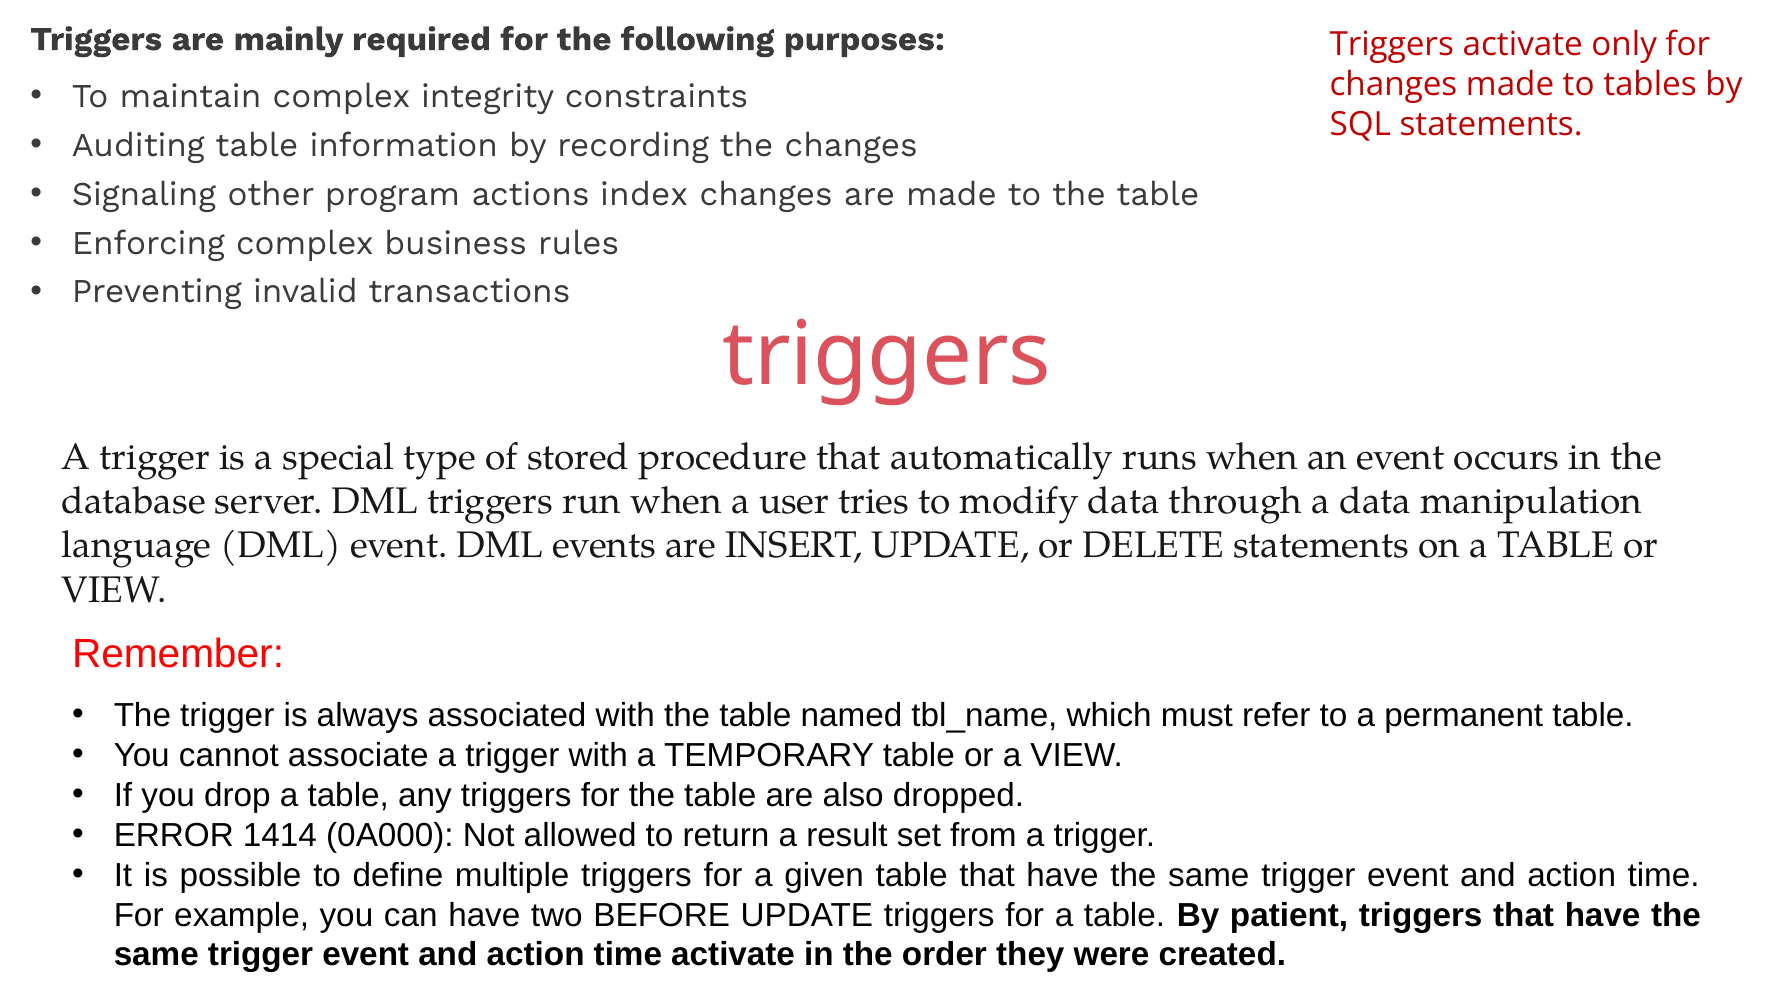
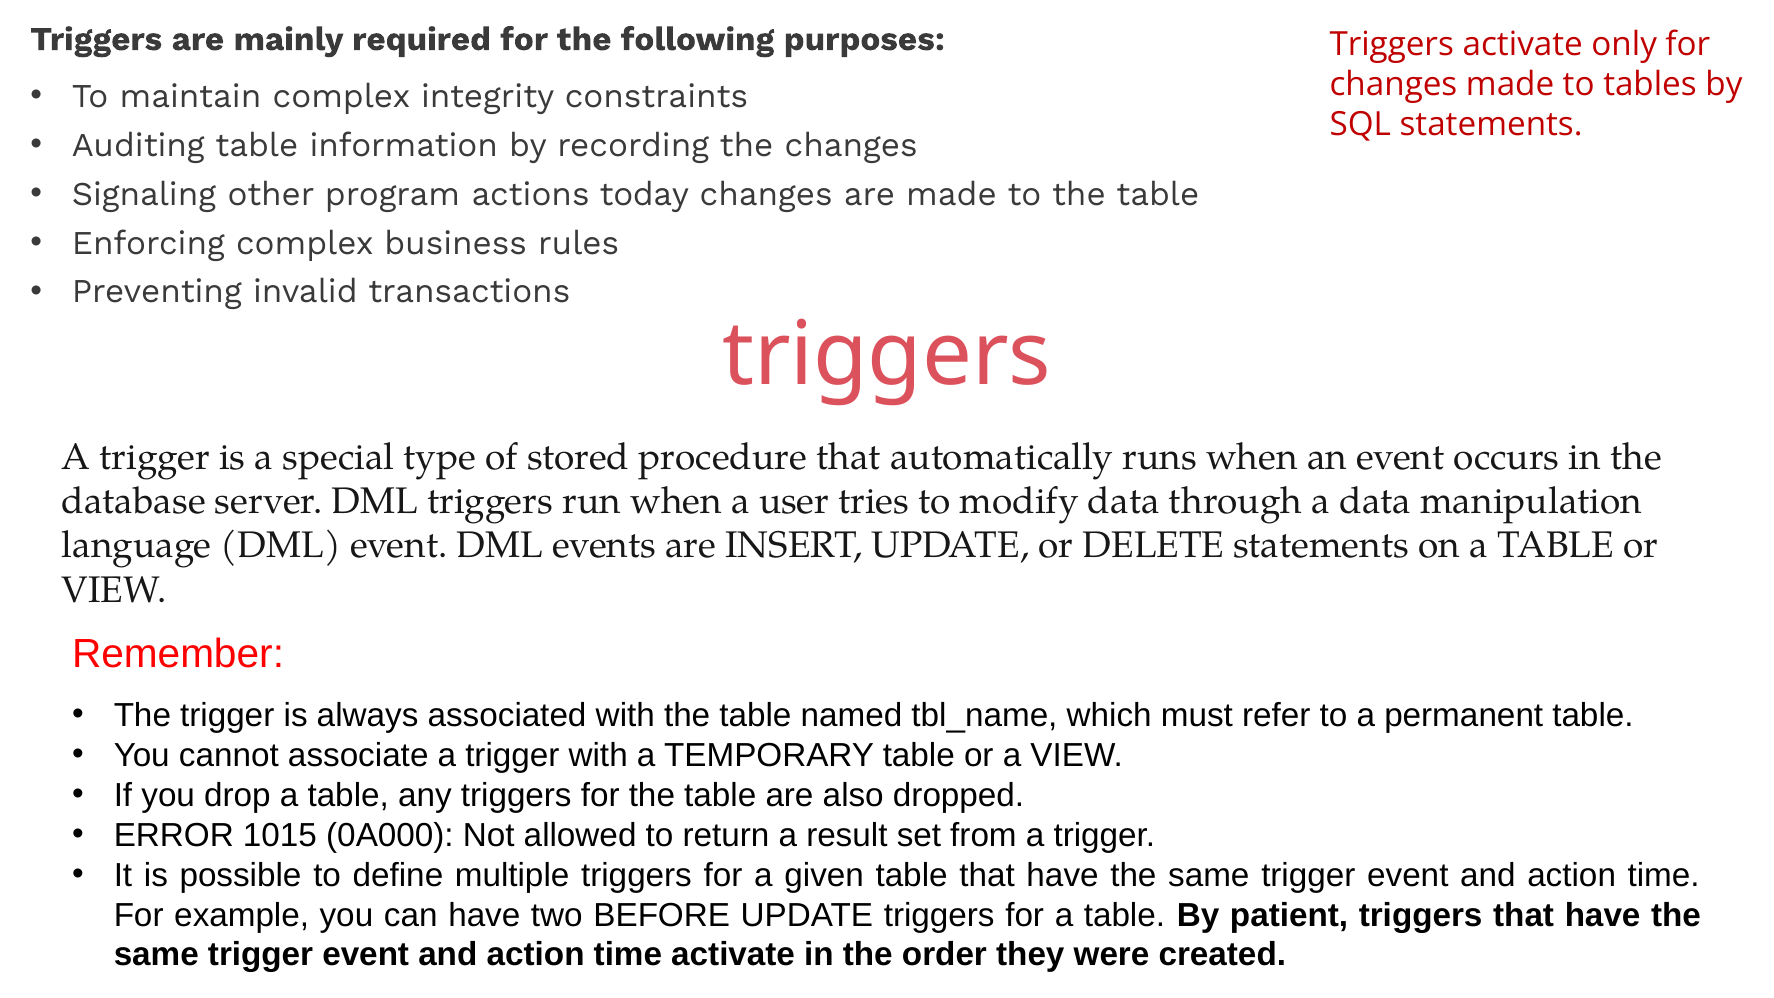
index: index -> today (644, 194)
1414: 1414 -> 1015 (280, 835)
